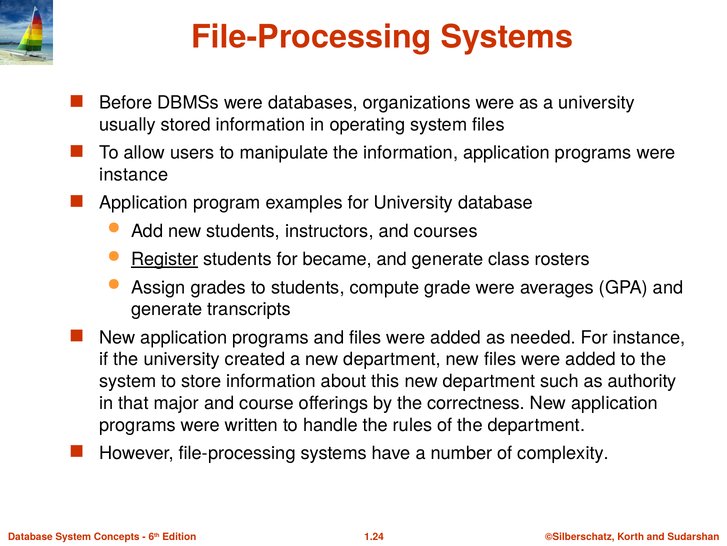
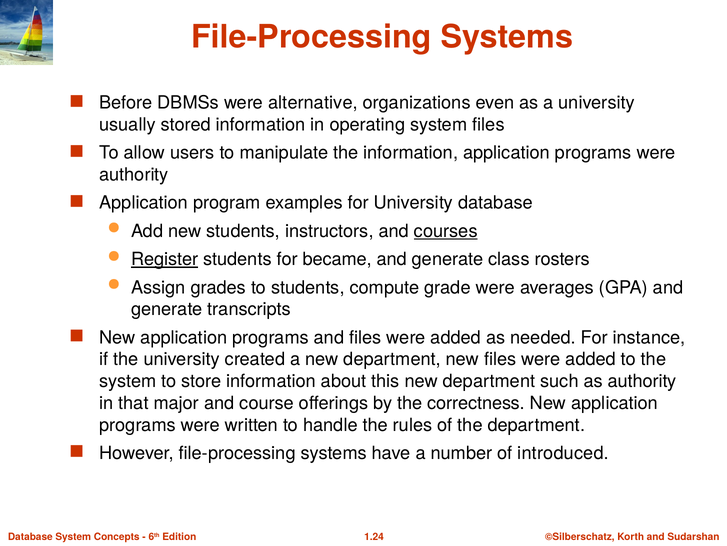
databases: databases -> alternative (313, 103)
organizations were: were -> even (495, 103)
instance: instance -> authority (134, 175)
courses underline: none -> present (446, 231)
complexity: complexity -> introduced (563, 453)
